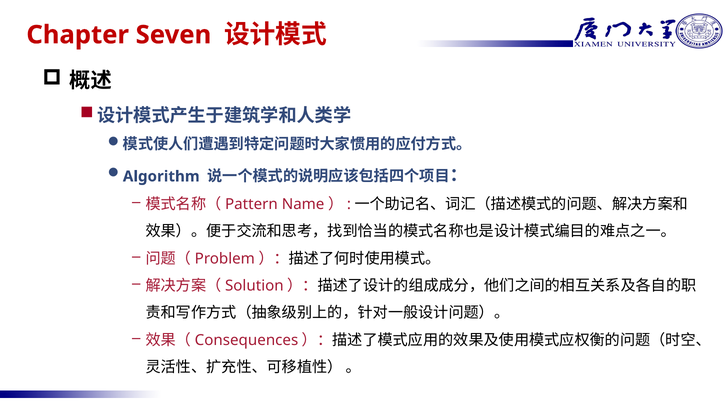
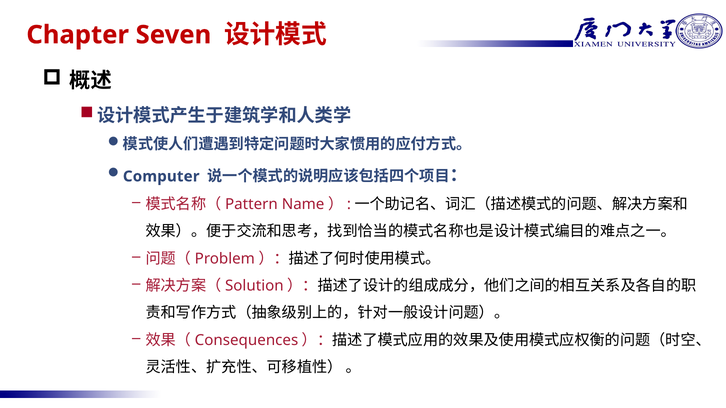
Algorithm: Algorithm -> Computer (161, 177)
